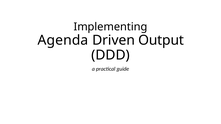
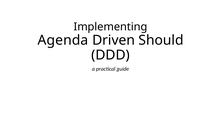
Output: Output -> Should (161, 40)
